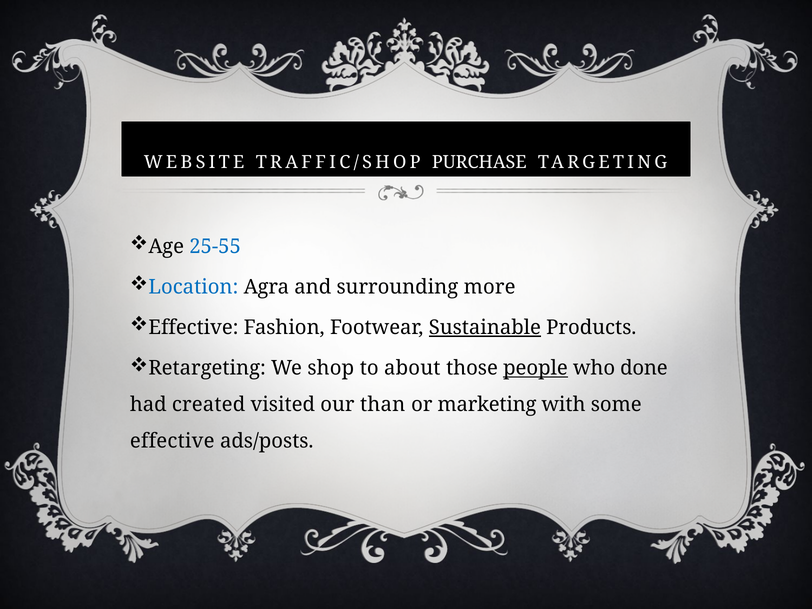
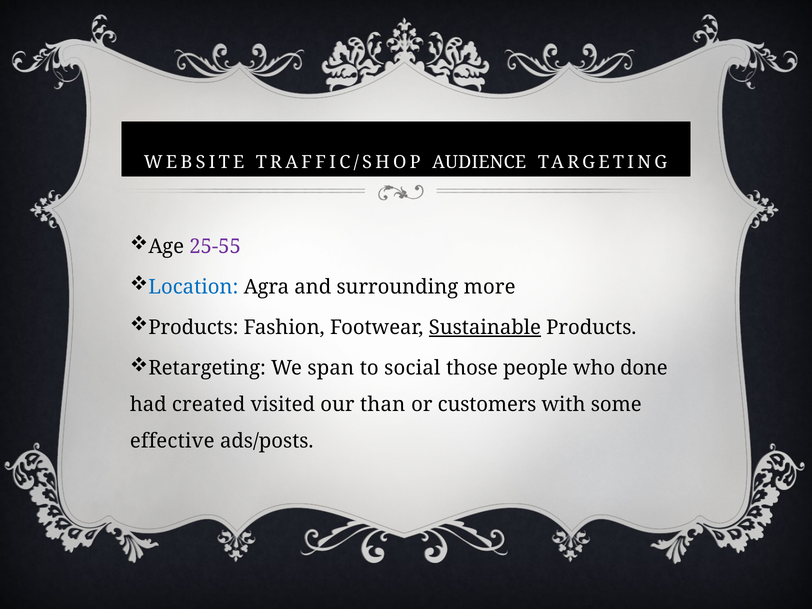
PURCHASE: PURCHASE -> AUDIENCE (479, 162)
25-55 colour: blue -> purple (215, 246)
Effective: Effective -> Products (193, 328)
shop: shop -> span (331, 368)
about: about -> social (412, 368)
people underline: present -> none (535, 368)
marketing: marketing -> customers (487, 405)
